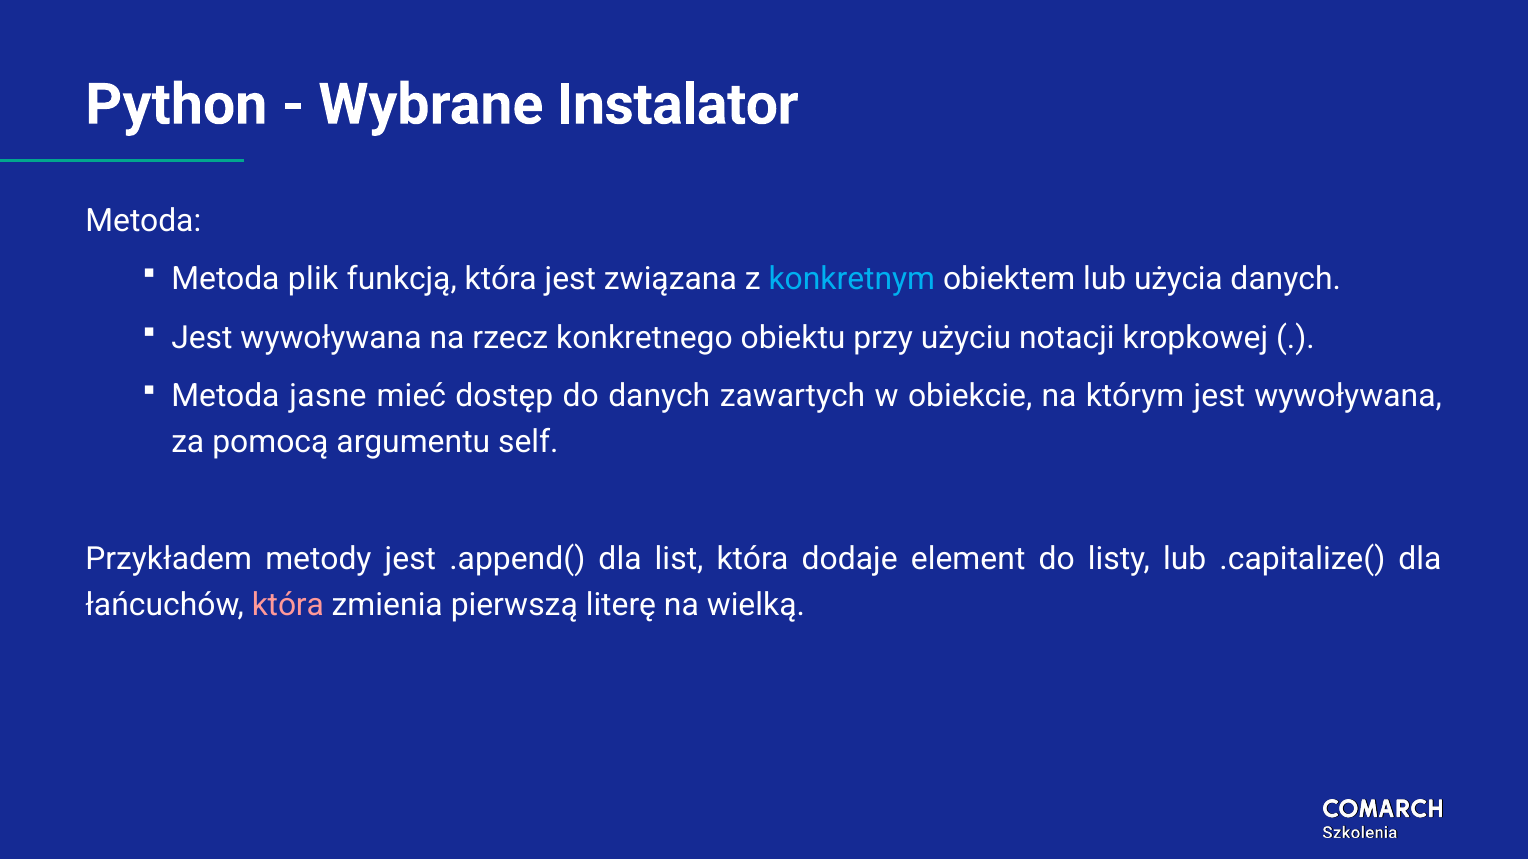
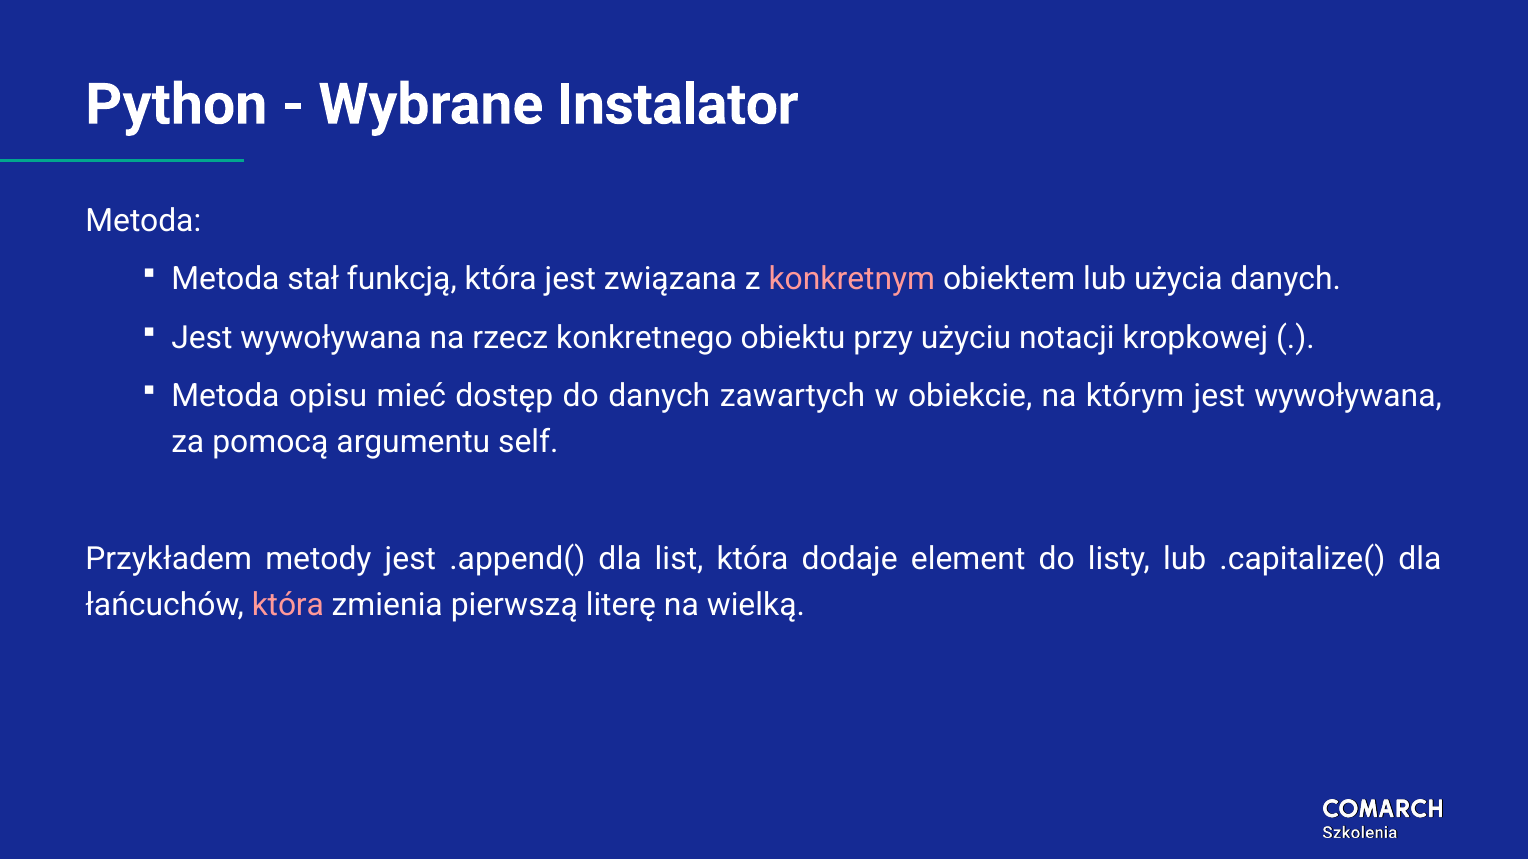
plik: plik -> stał (313, 279)
konkretnym colour: light blue -> pink (852, 279)
jasne: jasne -> opisu (328, 397)
